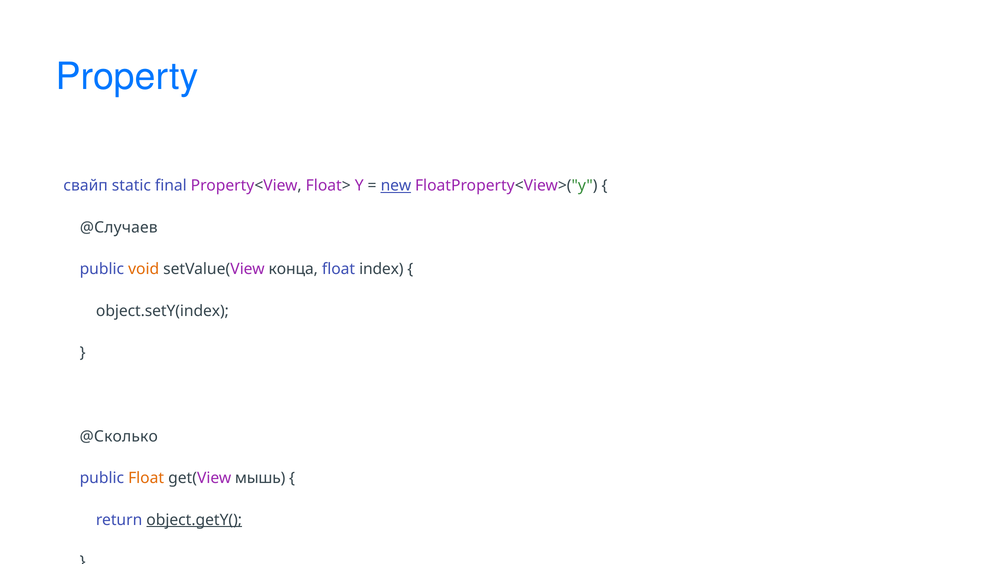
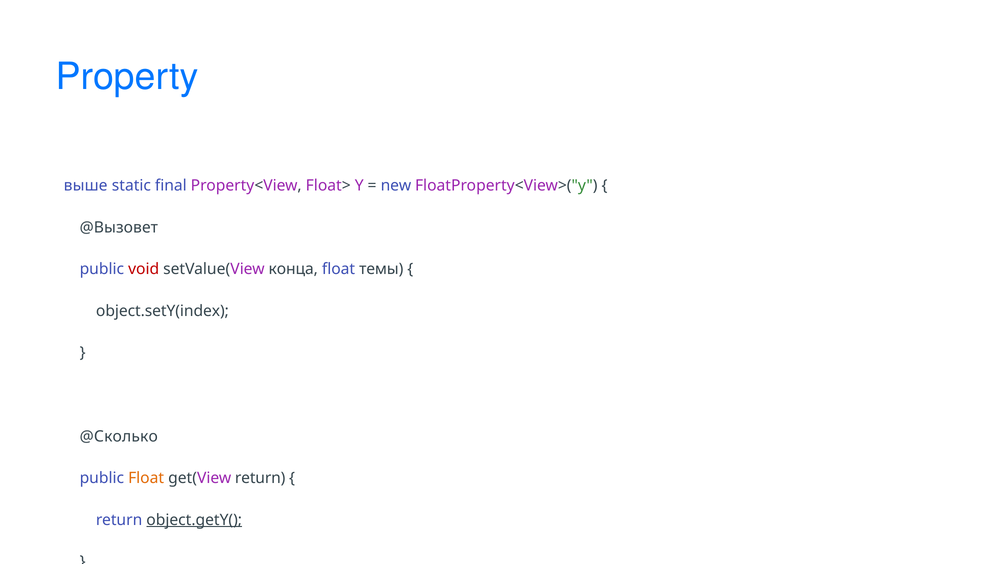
свайп: свайп -> выше (86, 186)
new underline: present -> none (396, 186)
@Случаев: @Случаев -> @Вызовет (119, 227)
void colour: orange -> red (144, 269)
index: index -> темы (381, 269)
get(View мышь: мышь -> return (260, 478)
